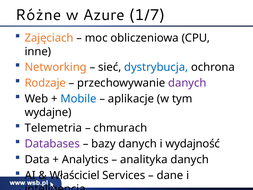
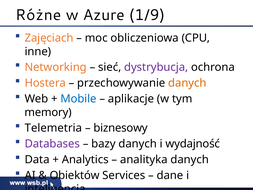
1/7: 1/7 -> 1/9 (147, 15)
dystrybucja colour: blue -> purple (156, 67)
Rodzaje: Rodzaje -> Hostera (45, 83)
danych colour: purple -> orange (187, 83)
wydajne: wydajne -> memory (48, 112)
chmurach: chmurach -> biznesowy (121, 128)
Właściciel: Właściciel -> Obiektów (75, 175)
